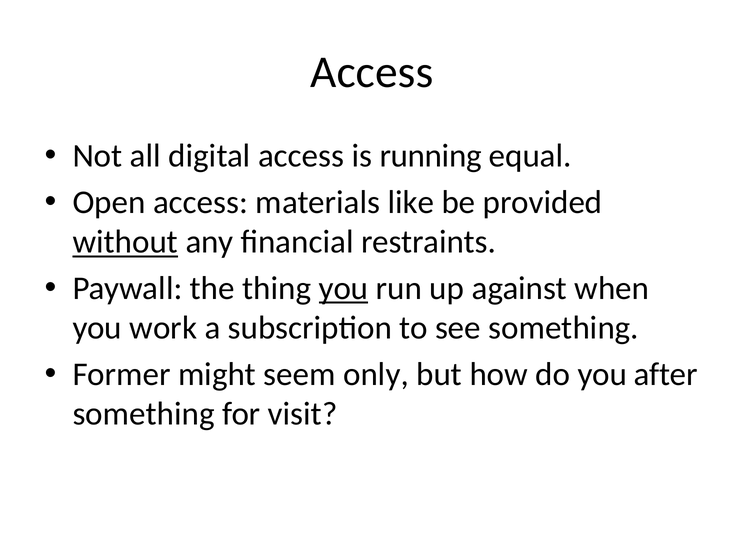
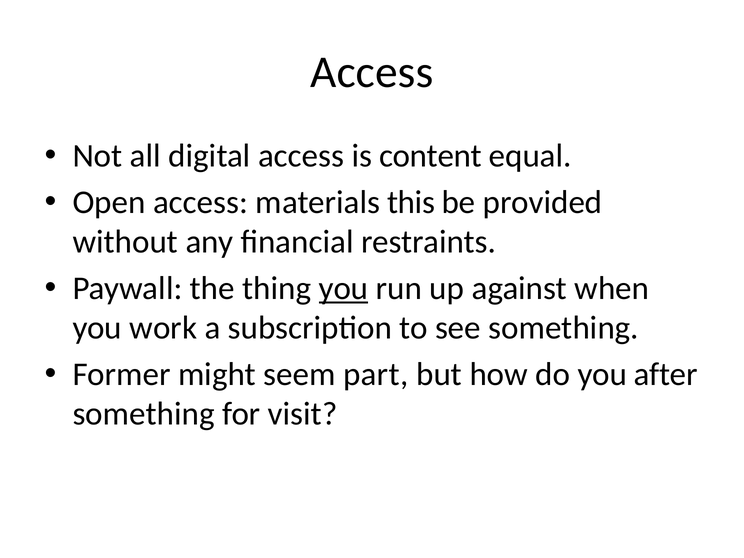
running: running -> content (431, 156)
like: like -> this (411, 202)
without underline: present -> none (125, 242)
only: only -> part (376, 374)
